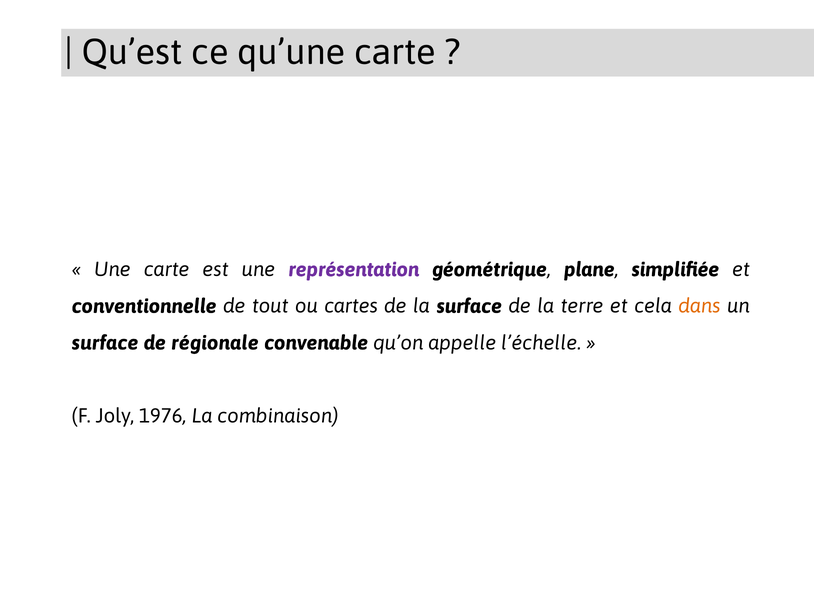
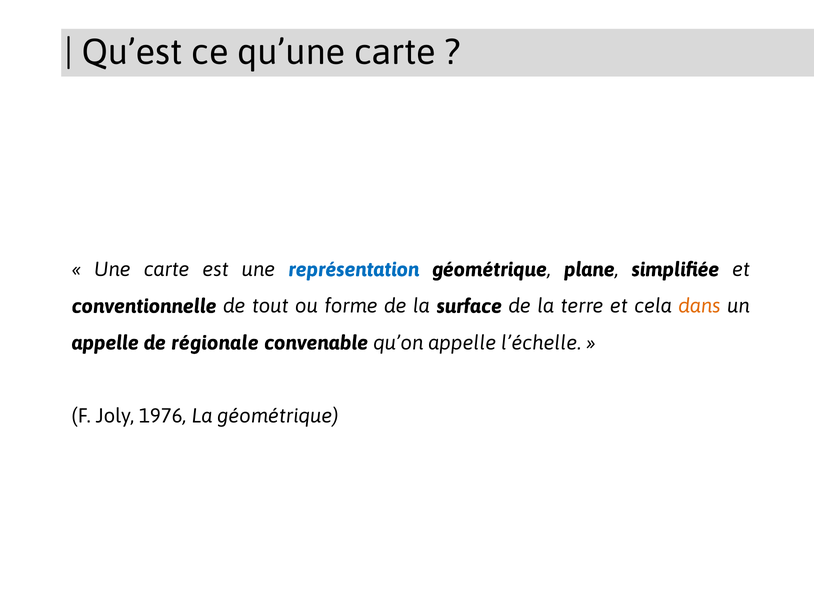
représentation colour: purple -> blue (354, 269)
cartes: cartes -> forme (351, 306)
surface: surface -> appelle (105, 343)
La combinaison: combinaison -> géométrique (278, 416)
